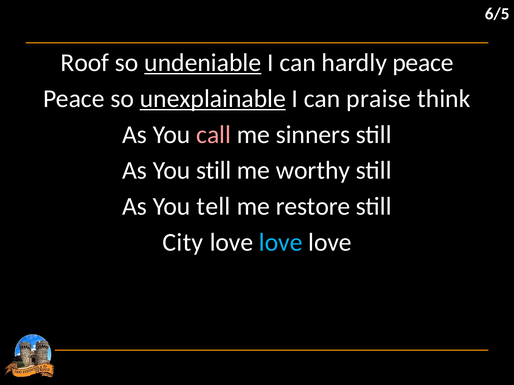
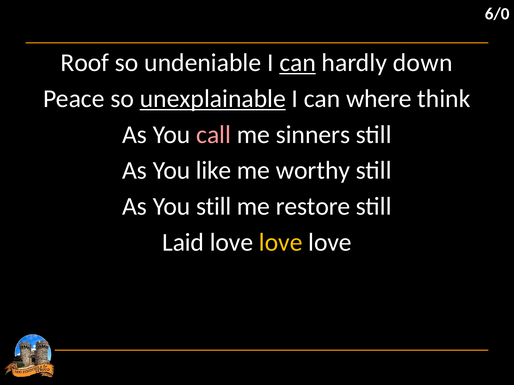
6/5: 6/5 -> 6/0 (497, 14)
undeniable underline: present -> none (203, 63)
can underline: none -> present (298, 63)
hardly peace: peace -> down (423, 63)
praise: praise -> where (379, 99)
You still: still -> like (214, 171)
You tell: tell -> still (214, 207)
City: City -> Laid (183, 243)
love colour: light blue -> yellow (281, 243)
